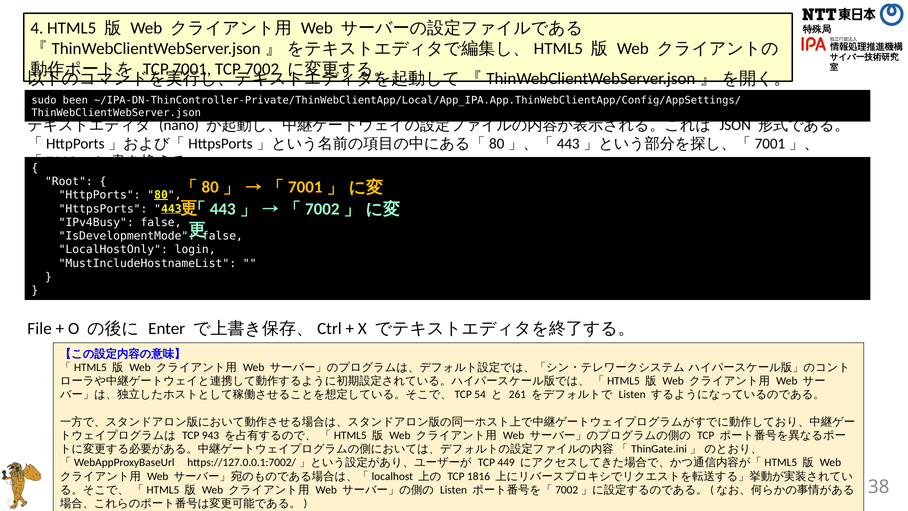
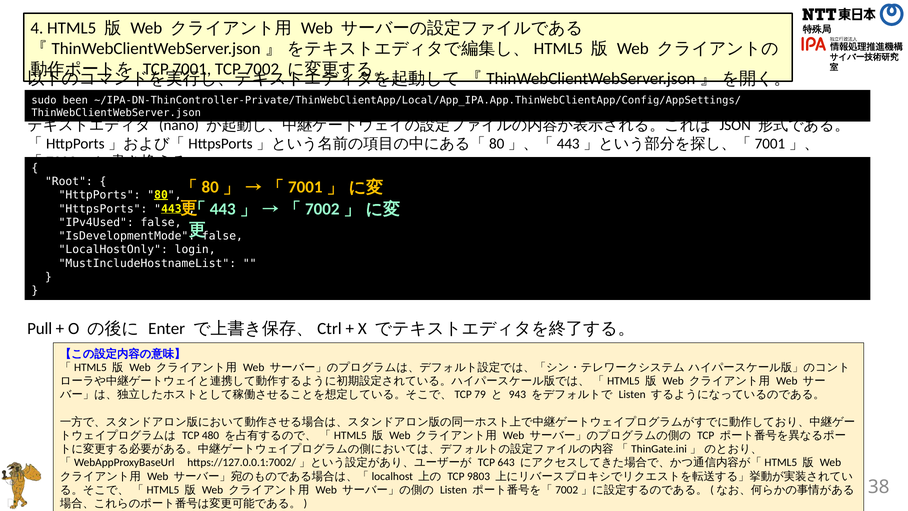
IPv4Busy: IPv4Busy -> IPv4Used (96, 222)
File: File -> Pull (40, 328)
54: 54 -> 79 (480, 394)
261: 261 -> 943 (517, 394)
943: 943 -> 480 (211, 435)
449: 449 -> 643 (506, 462)
1816: 1816 -> 9803 (479, 476)
